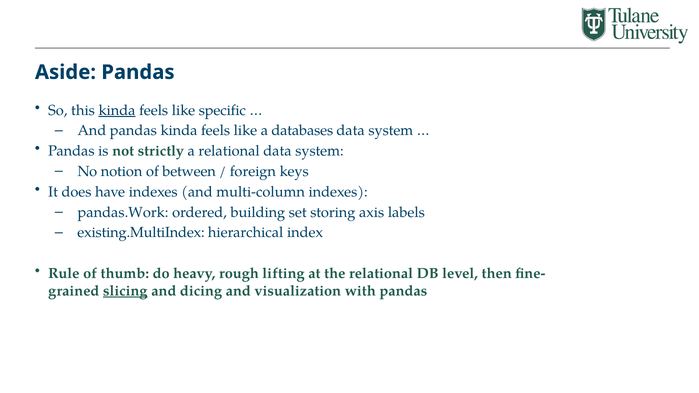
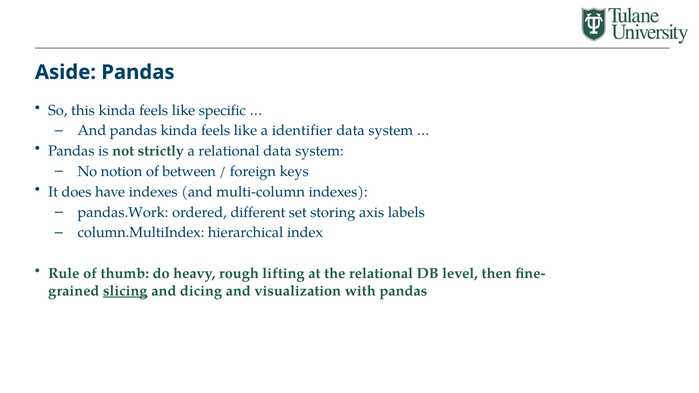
kinda underline: present -> none (117, 110)
databases: databases -> identifier (302, 131)
building: building -> different (258, 212)
existing.MultiIndex: existing.MultiIndex -> column.MultiIndex (141, 233)
